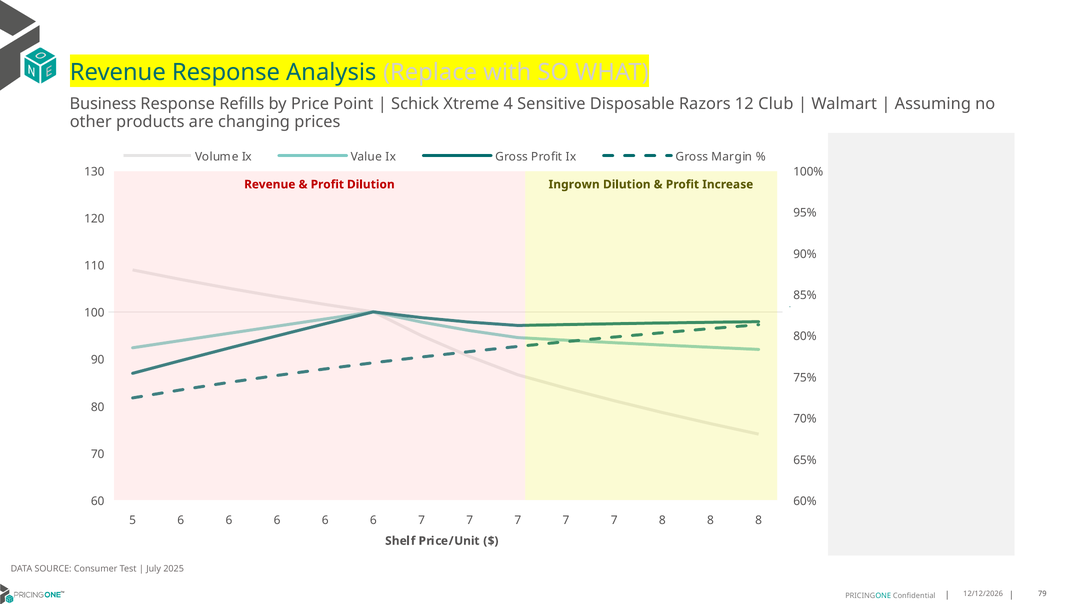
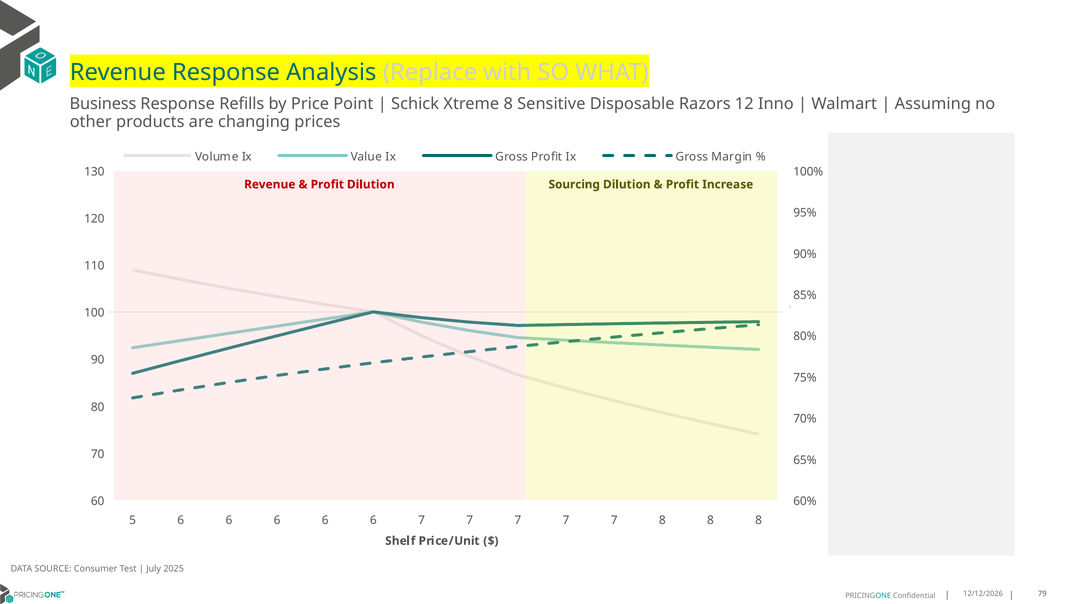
Xtreme 4: 4 -> 8 (508, 104)
Club: Club -> Inno (776, 104)
Ingrown: Ingrown -> Sourcing (574, 184)
